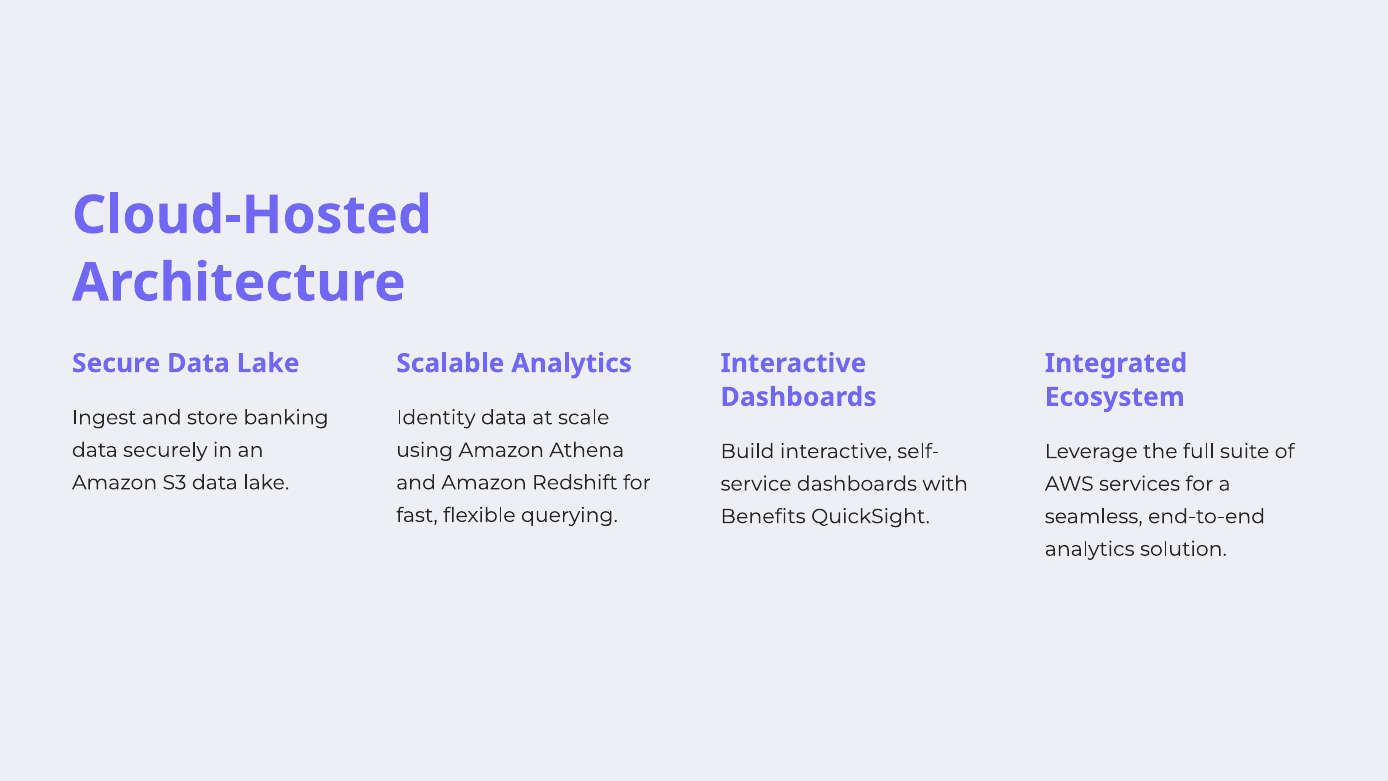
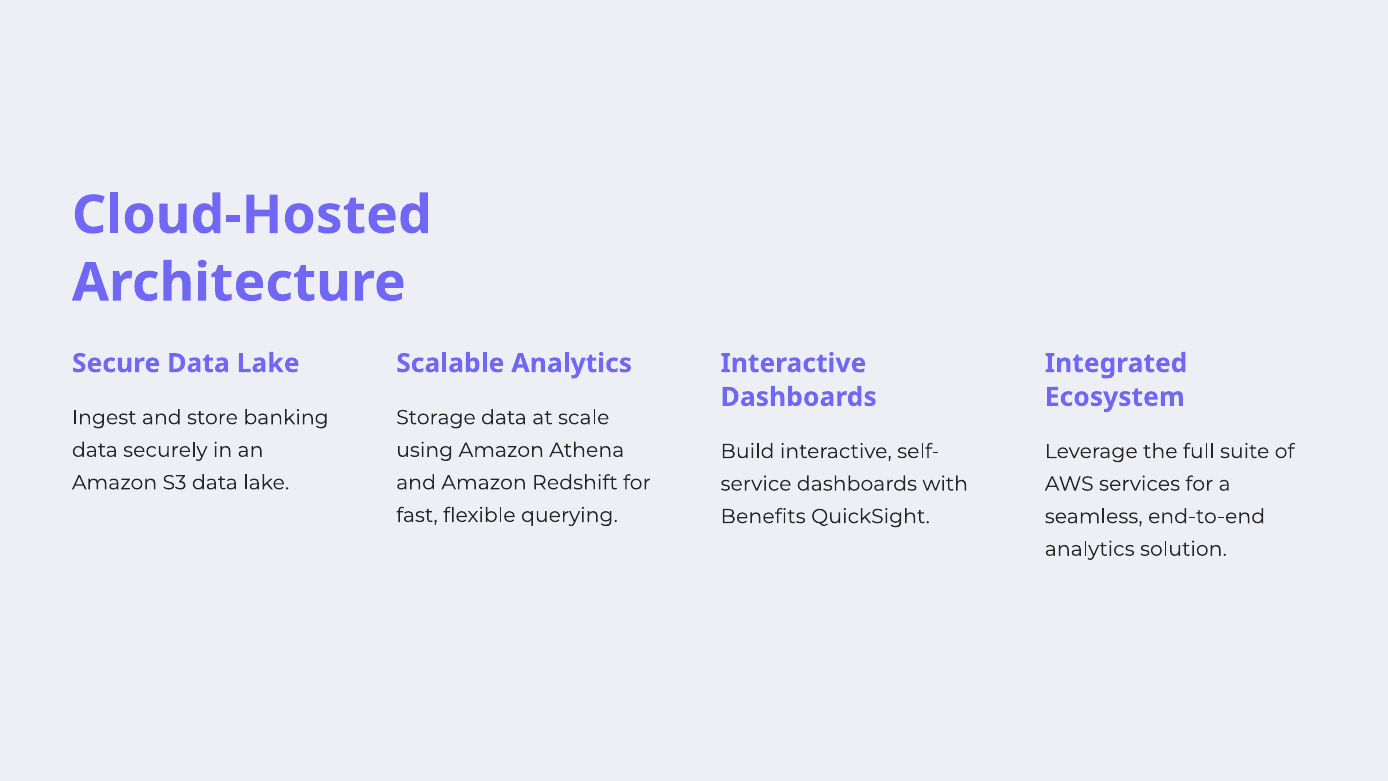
Identity: Identity -> Storage (436, 417)
